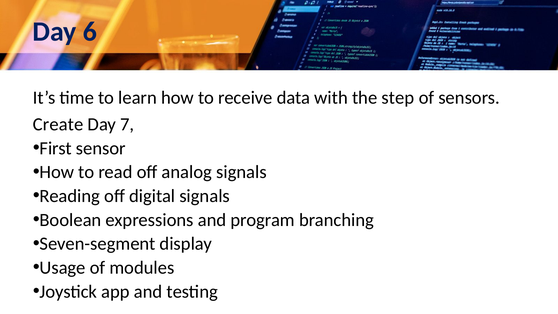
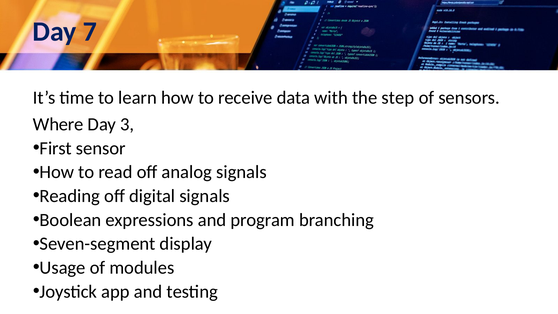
6: 6 -> 7 (90, 31)
Create: Create -> Where (58, 124)
7: 7 -> 3 (127, 124)
